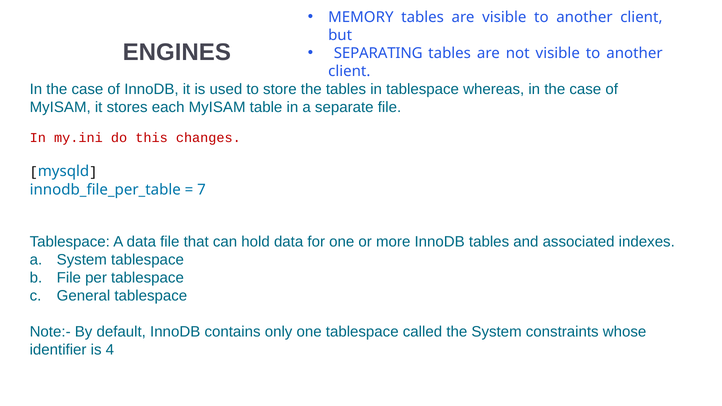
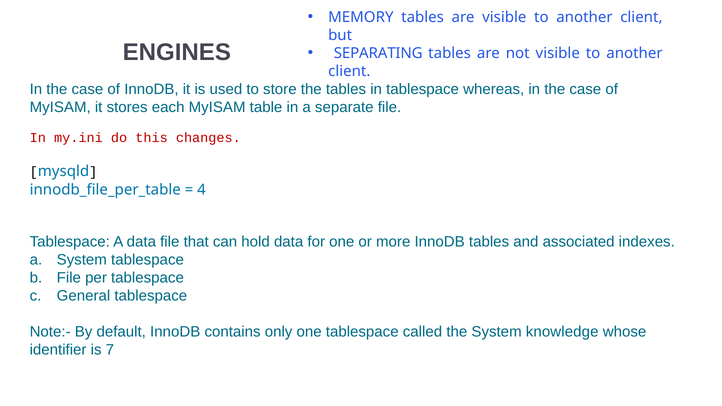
7: 7 -> 4 (202, 190)
constraints: constraints -> knowledge (562, 332)
4: 4 -> 7 (110, 350)
